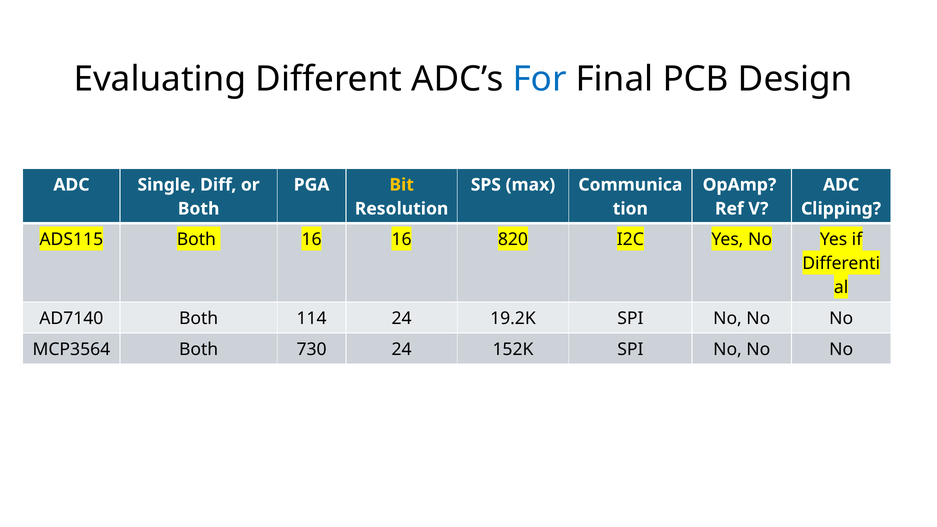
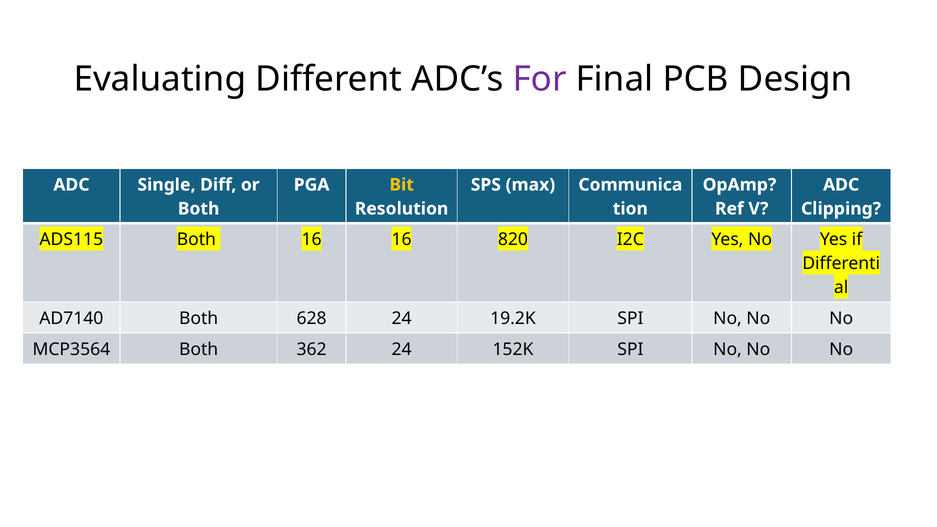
For colour: blue -> purple (540, 79)
114: 114 -> 628 (312, 318)
730: 730 -> 362 (312, 349)
